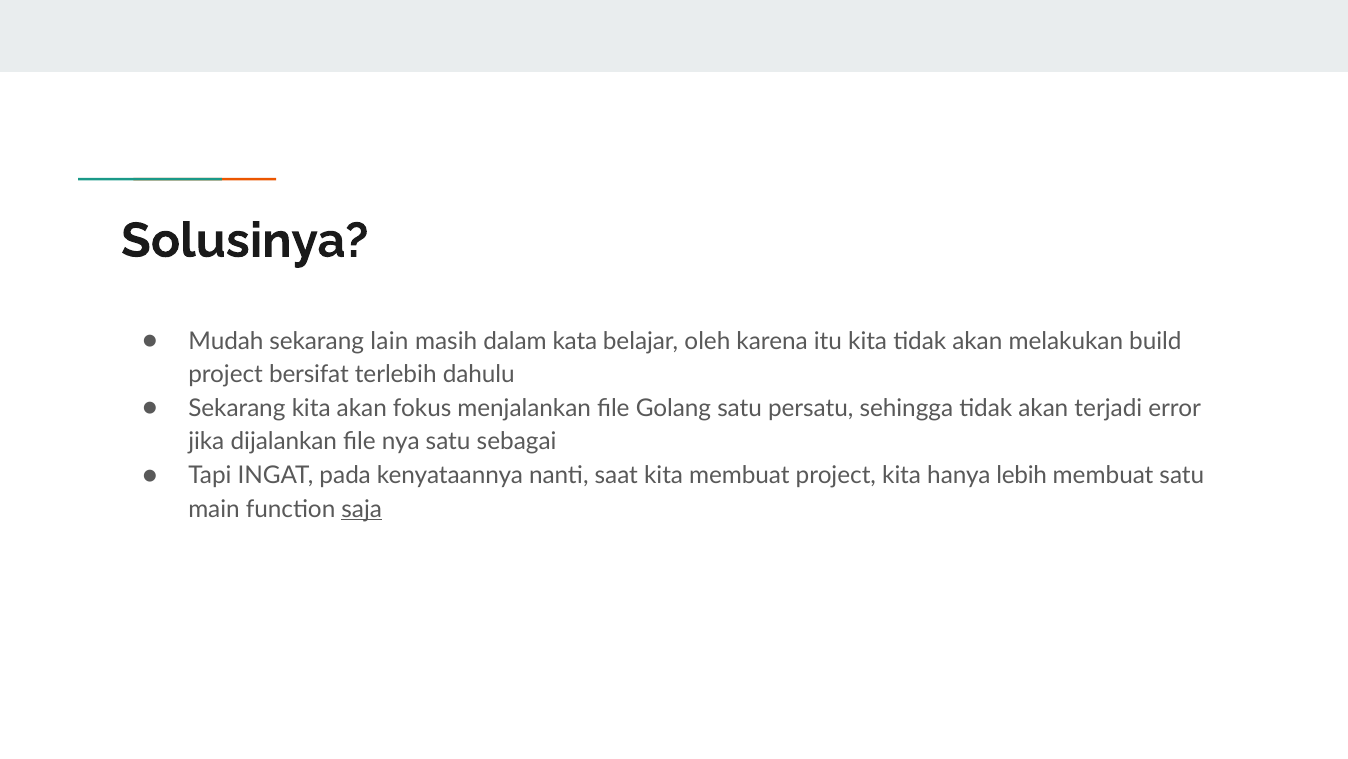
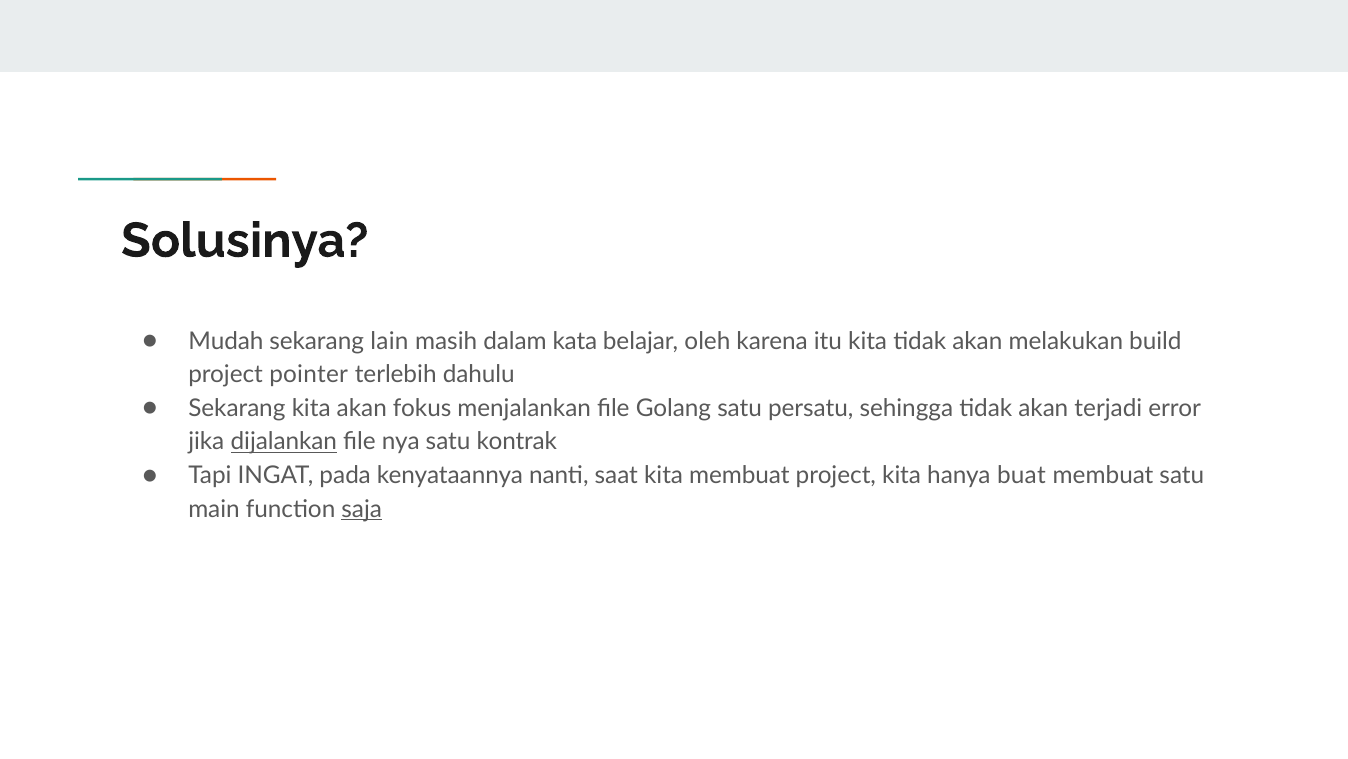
bersifat: bersifat -> pointer (309, 374)
dijalankan underline: none -> present (284, 441)
sebagai: sebagai -> kontrak (517, 441)
lebih: lebih -> buat (1021, 475)
